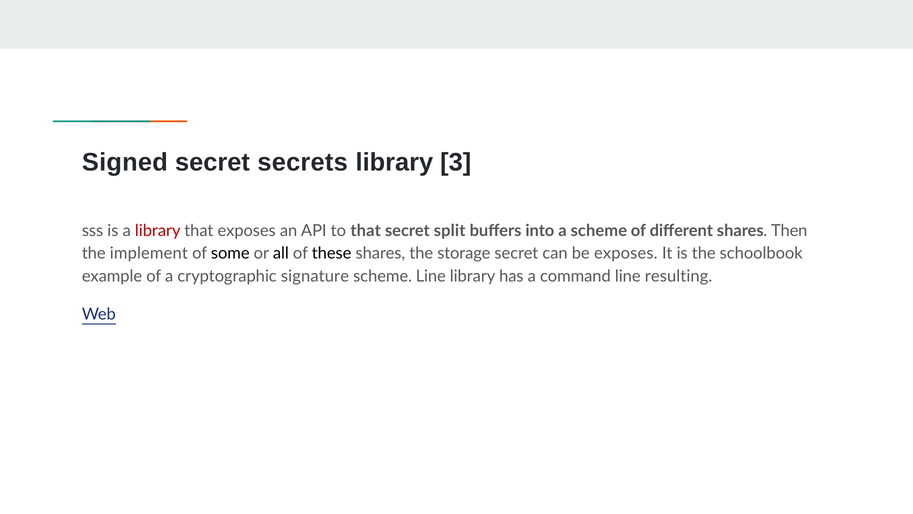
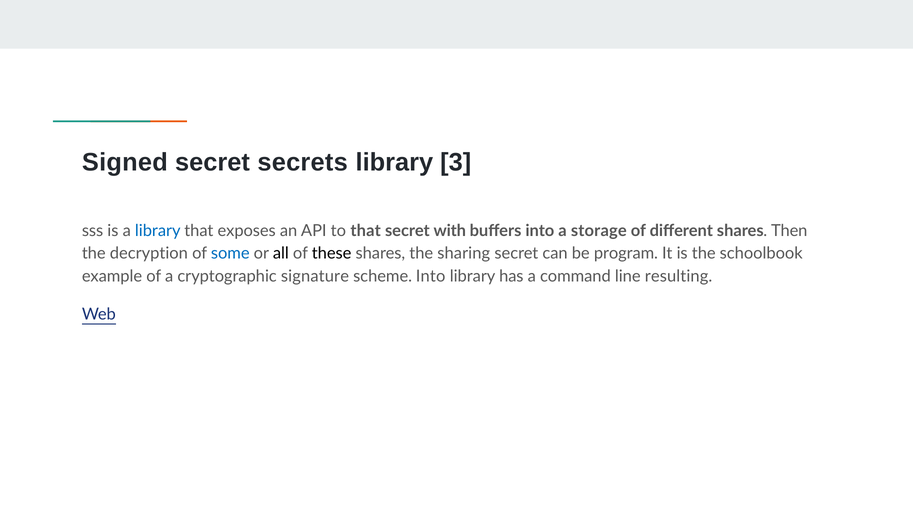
library colour: red -> blue (158, 230)
split: split -> with (450, 230)
a scheme: scheme -> storage (599, 230)
implement: implement -> decryption (149, 253)
some colour: black -> blue (230, 253)
storage: storage -> sharing (464, 253)
be exposes: exposes -> program (626, 253)
scheme Line: Line -> Into (431, 276)
